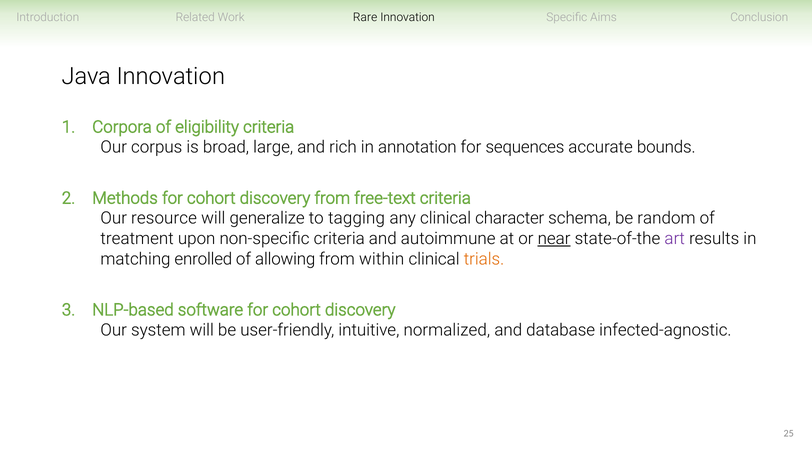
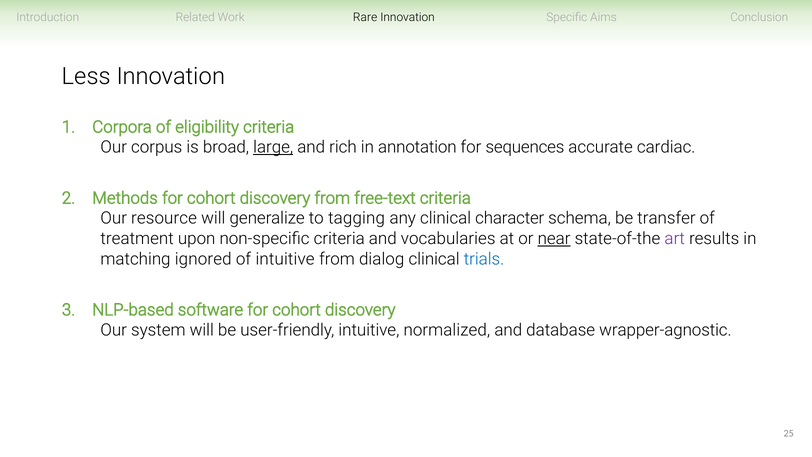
Java: Java -> Less (86, 76)
large underline: none -> present (273, 147)
bounds: bounds -> cardiac (666, 147)
random: random -> transfer (666, 218)
autoimmune: autoimmune -> vocabularies (448, 239)
enrolled: enrolled -> ignored (203, 259)
of allowing: allowing -> intuitive (285, 259)
within: within -> dialog (382, 259)
trials colour: orange -> blue (484, 259)
infected-agnostic: infected-agnostic -> wrapper-agnostic (665, 330)
